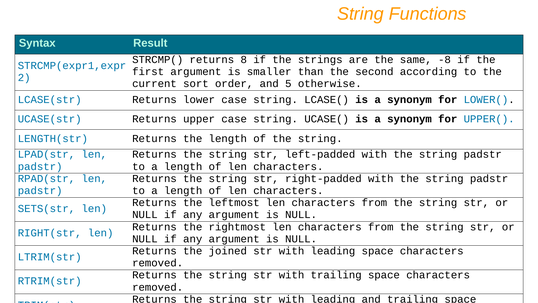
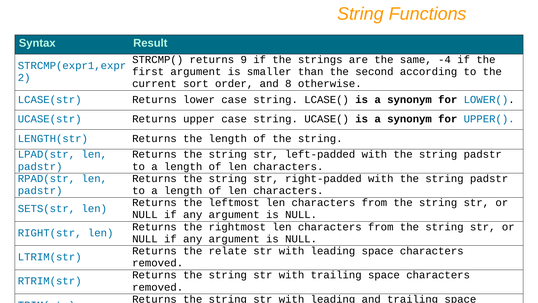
8: 8 -> 9 (244, 60)
-8: -8 -> -4 (445, 60)
5: 5 -> 8 (288, 84)
joined: joined -> relate (228, 251)
